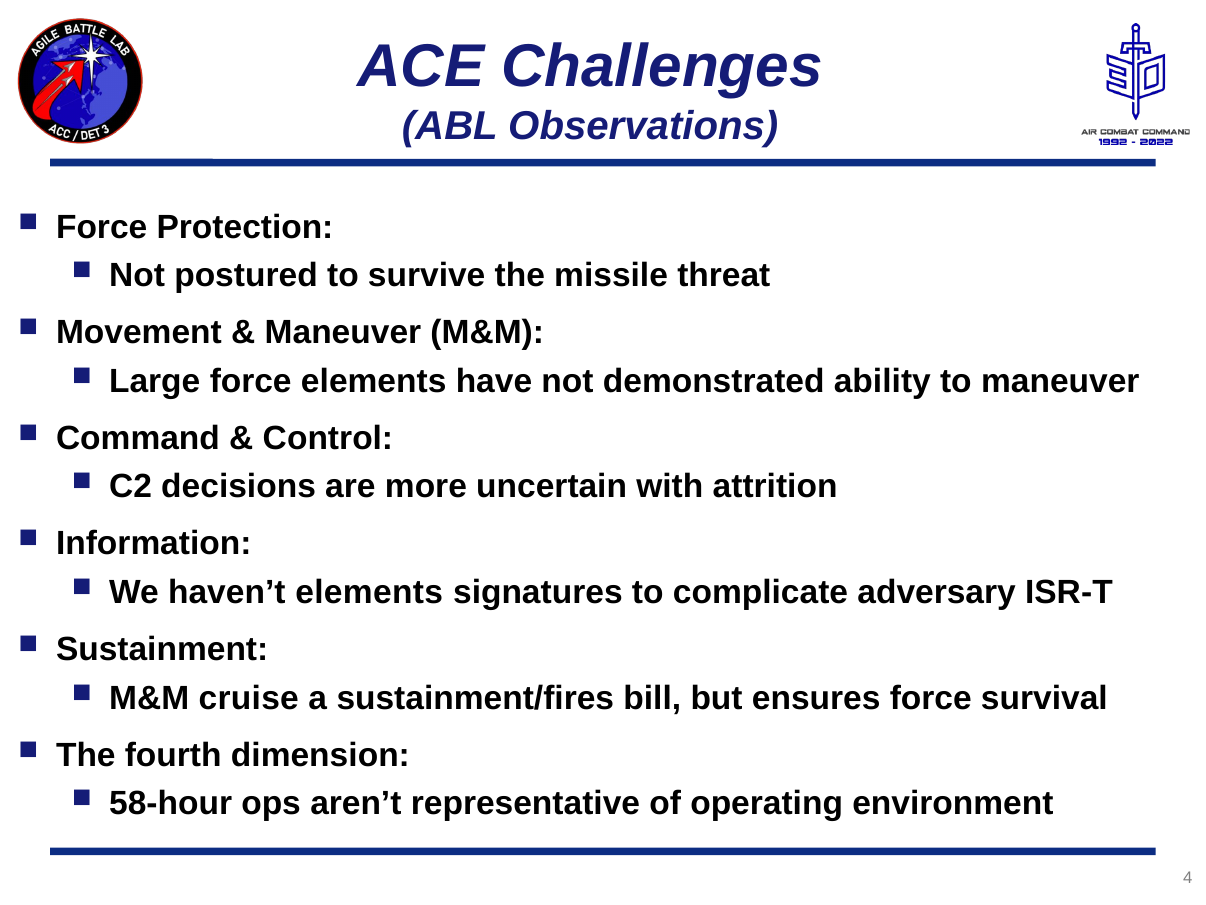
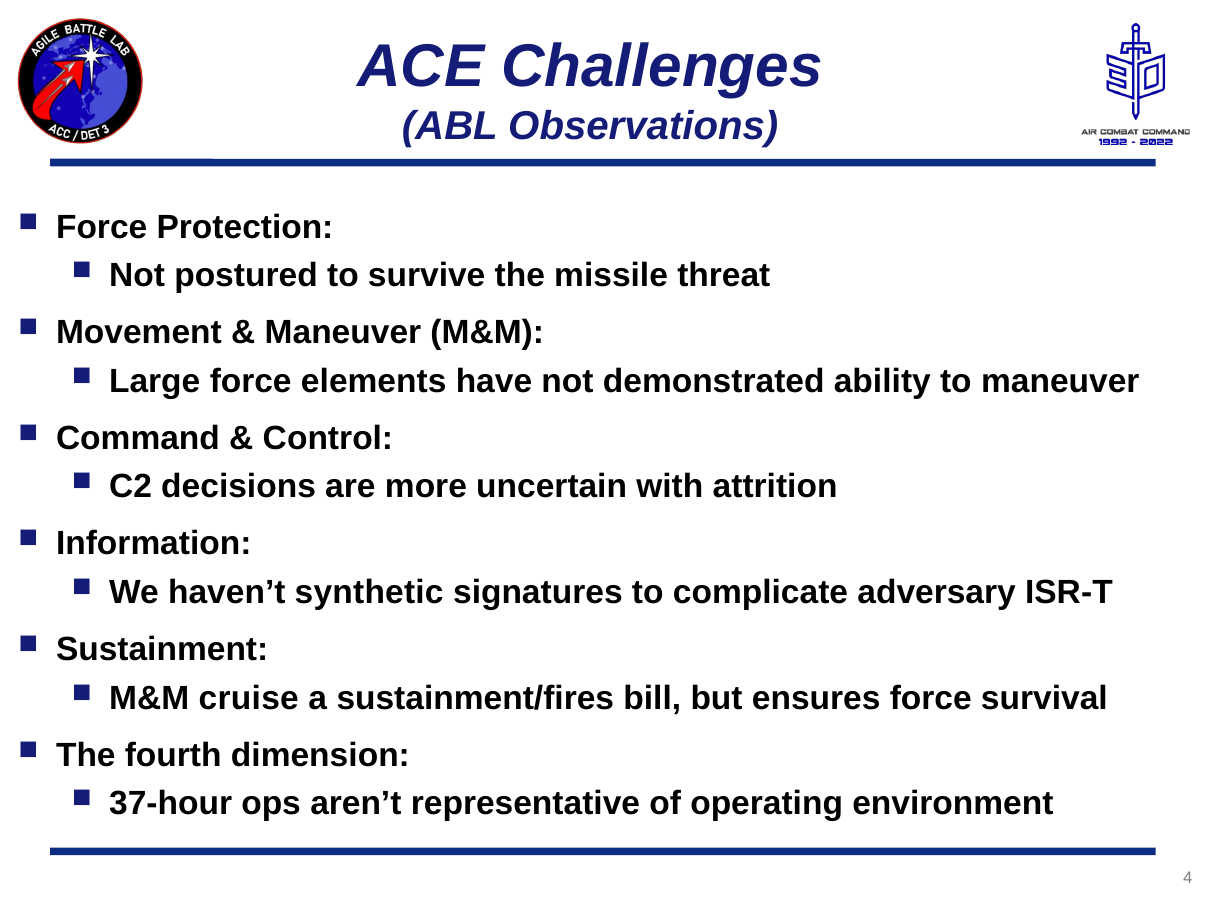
haven’t elements: elements -> synthetic (369, 592)
58-hour: 58-hour -> 37-hour (171, 803)
